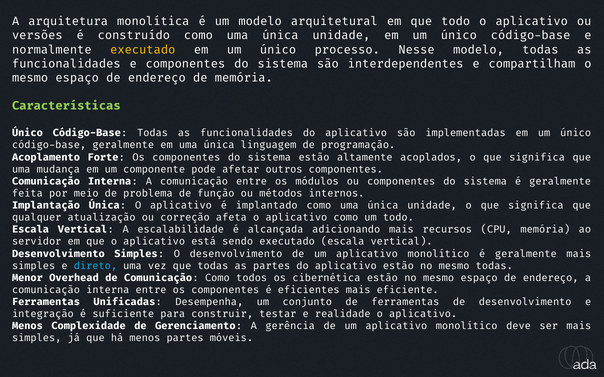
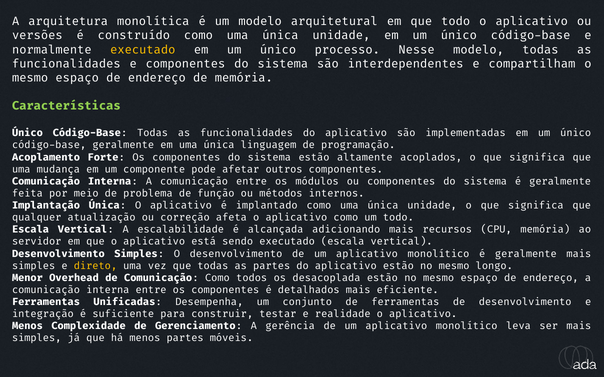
direto colour: light blue -> yellow (95, 266)
mesmo todas: todas -> longo (494, 266)
cibernética: cibernética -> desacoplada (326, 278)
eficientes: eficientes -> detalhados (309, 290)
deve: deve -> leva (519, 327)
